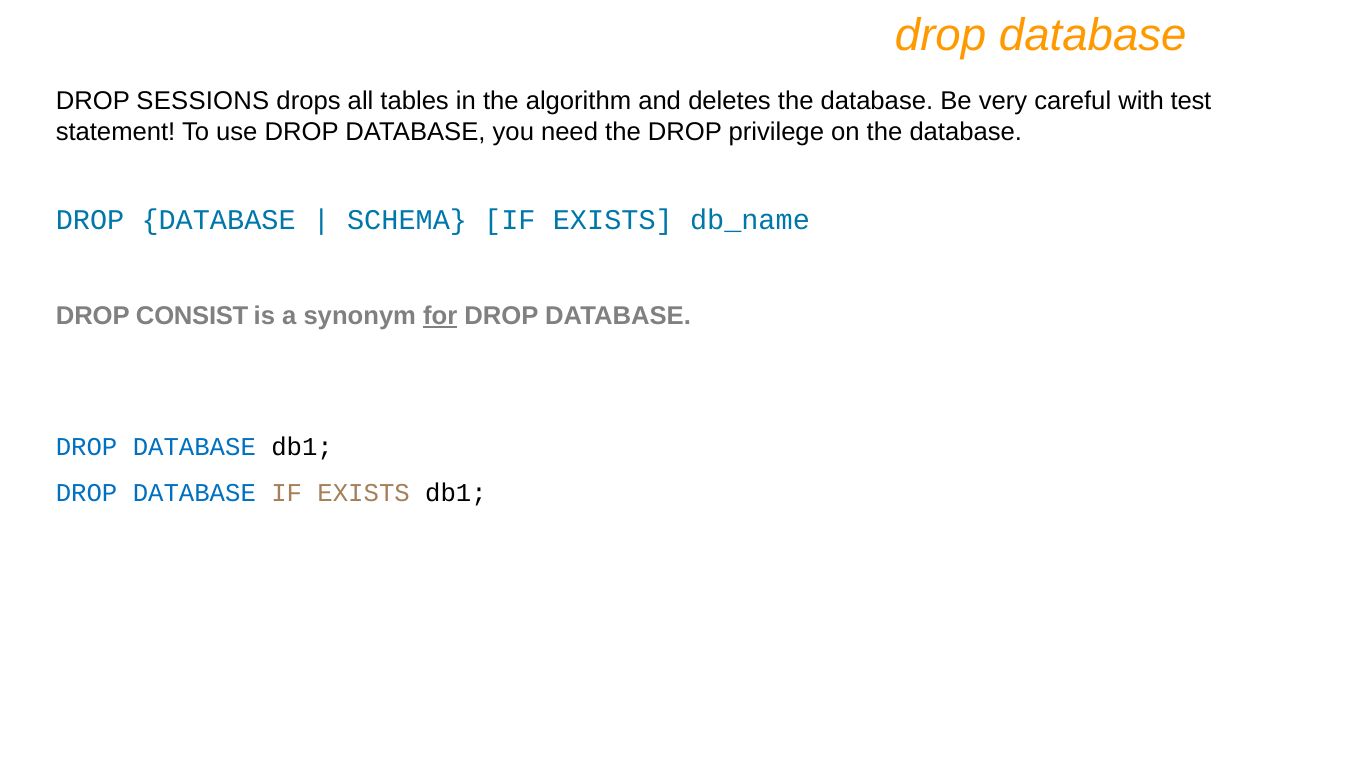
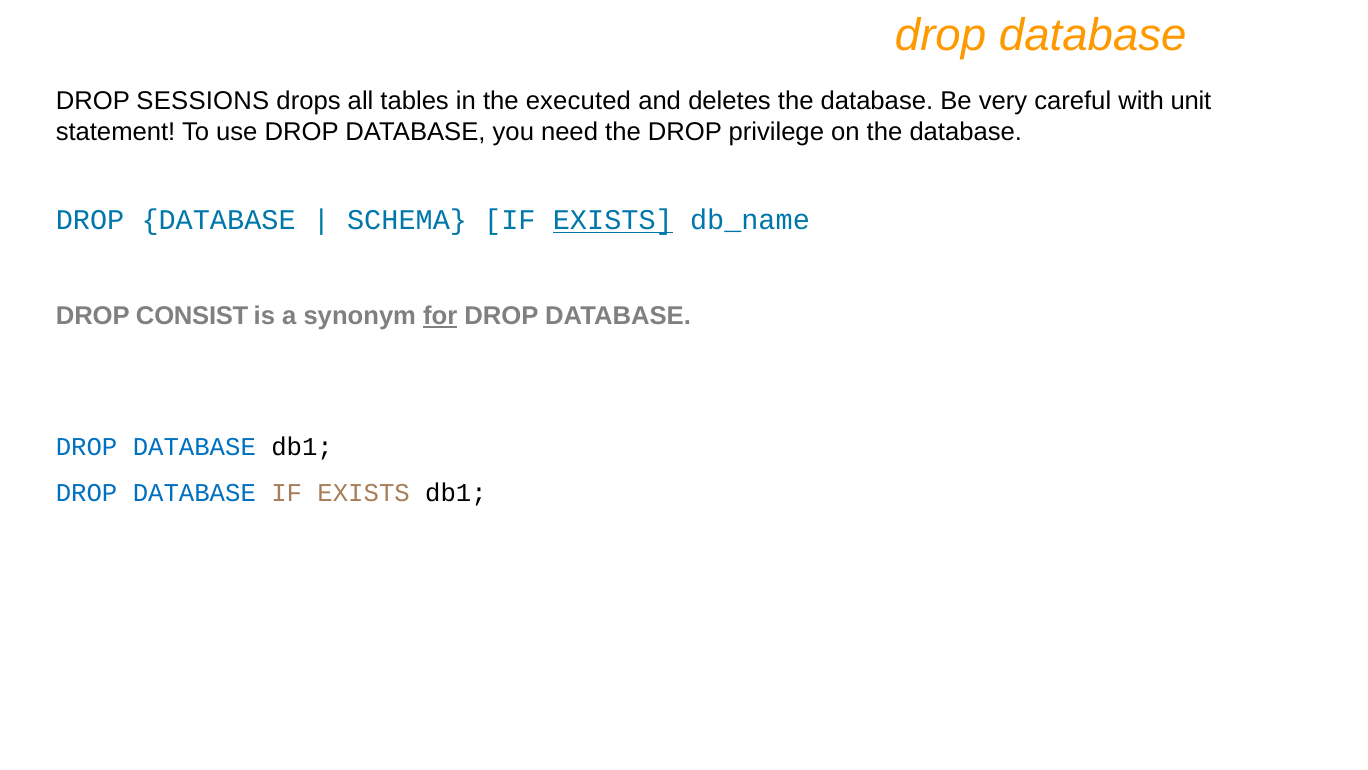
algorithm: algorithm -> executed (578, 101)
test: test -> unit (1191, 101)
EXISTS underline: none -> present (613, 220)
